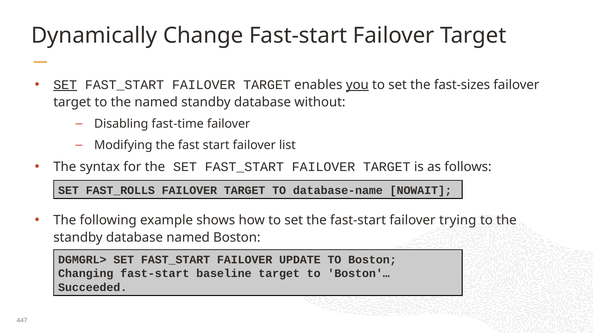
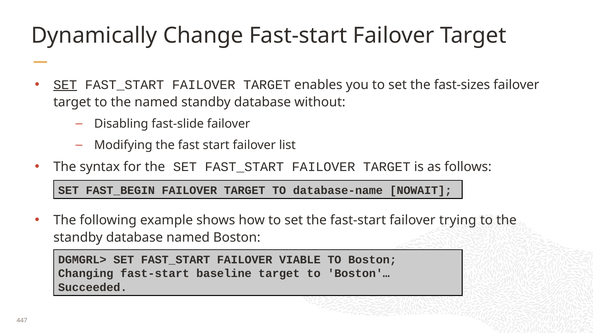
you underline: present -> none (357, 85)
fast-time: fast-time -> fast-slide (178, 124)
FAST_ROLLS: FAST_ROLLS -> FAST_BEGIN (120, 191)
UPDATE: UPDATE -> VIABLE (300, 260)
